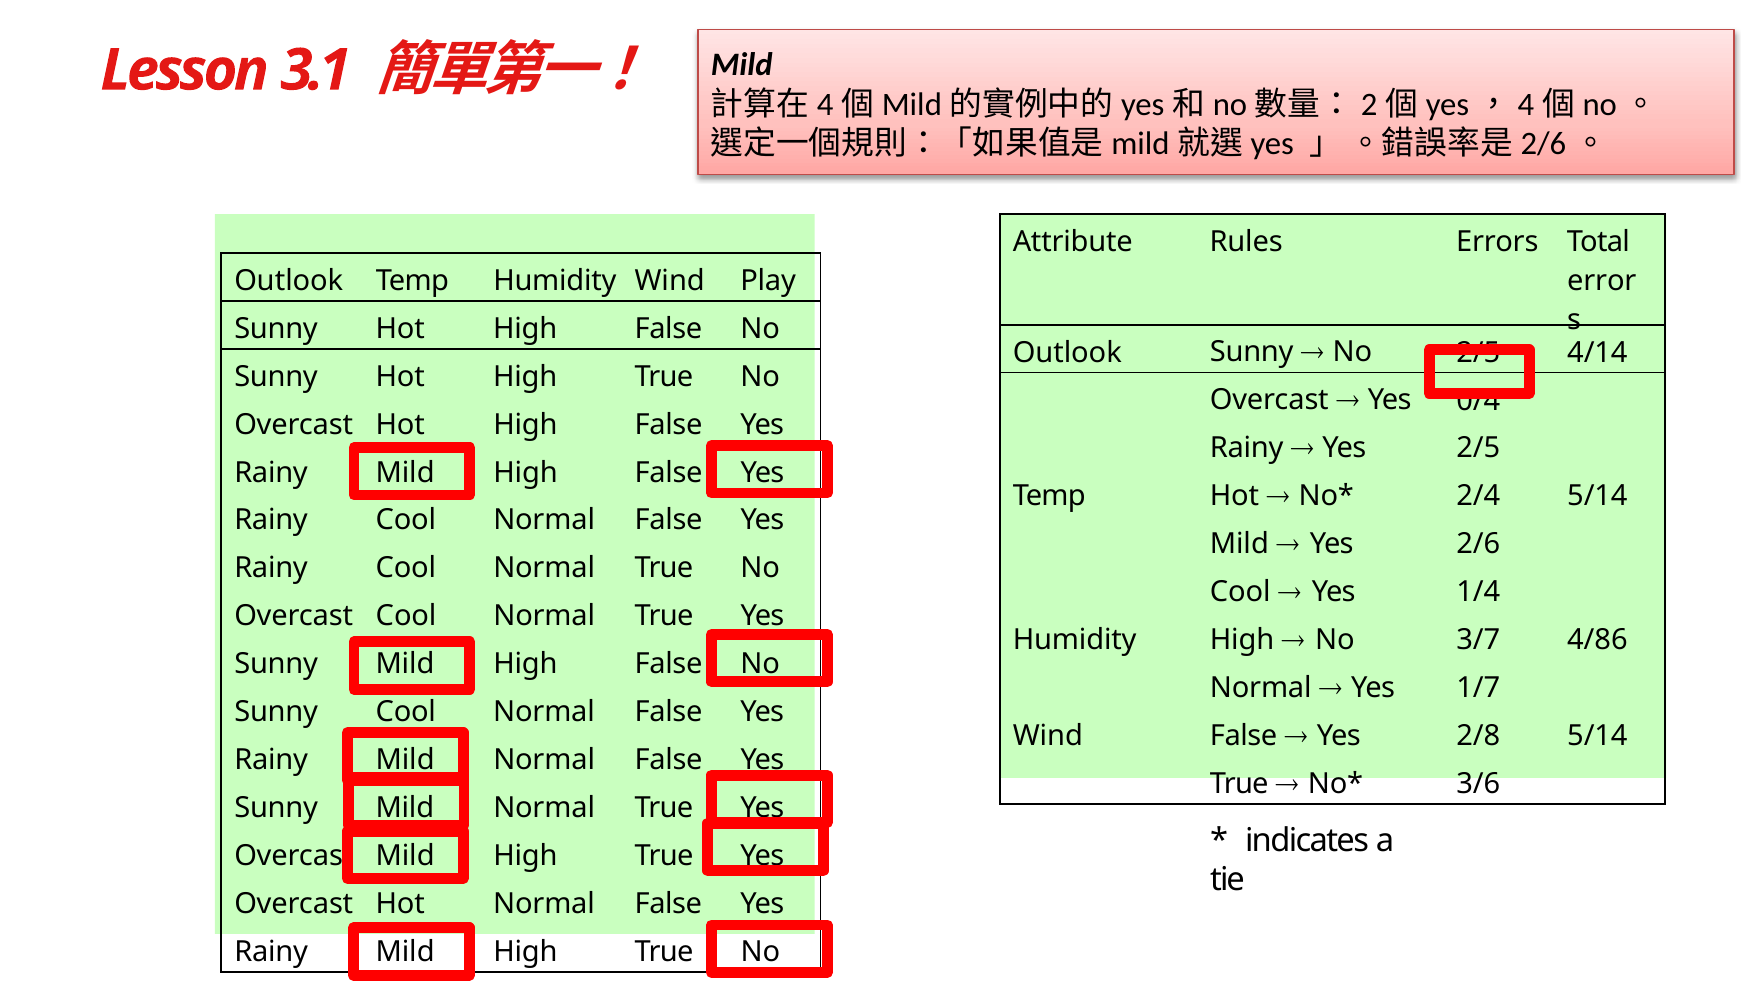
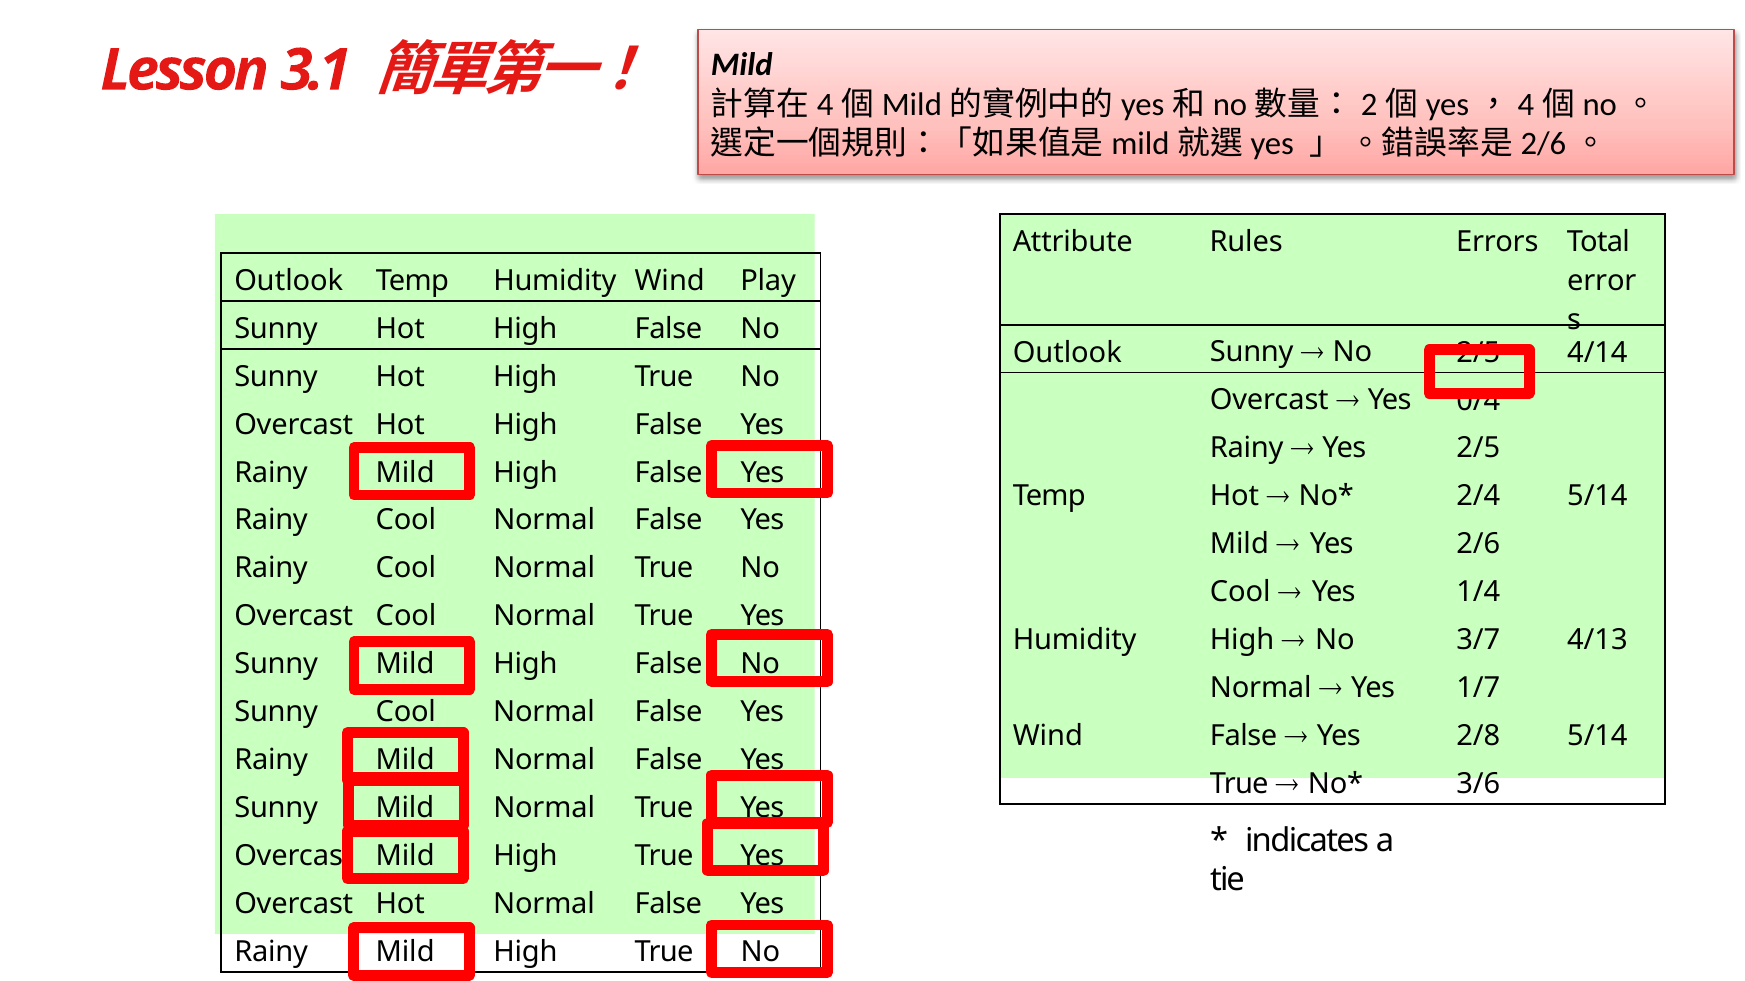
4/86: 4/86 -> 4/13 (1597, 641)
